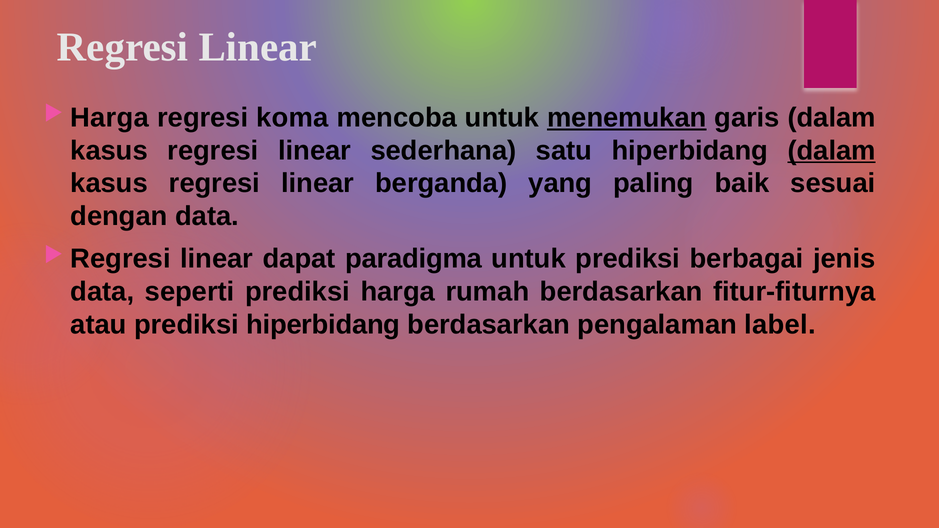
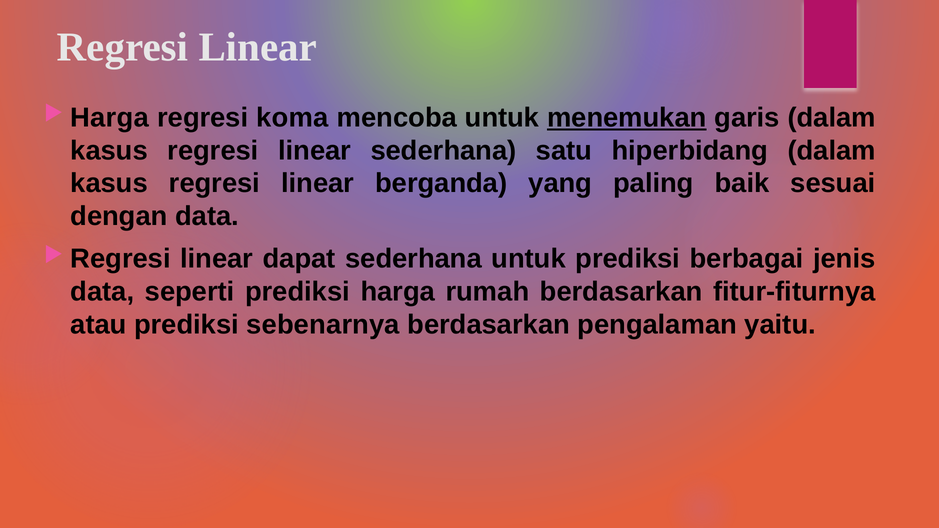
dalam underline: present -> none (832, 151)
dapat paradigma: paradigma -> sederhana (414, 259)
prediksi hiperbidang: hiperbidang -> sebenarnya (323, 325)
label: label -> yaitu (780, 325)
